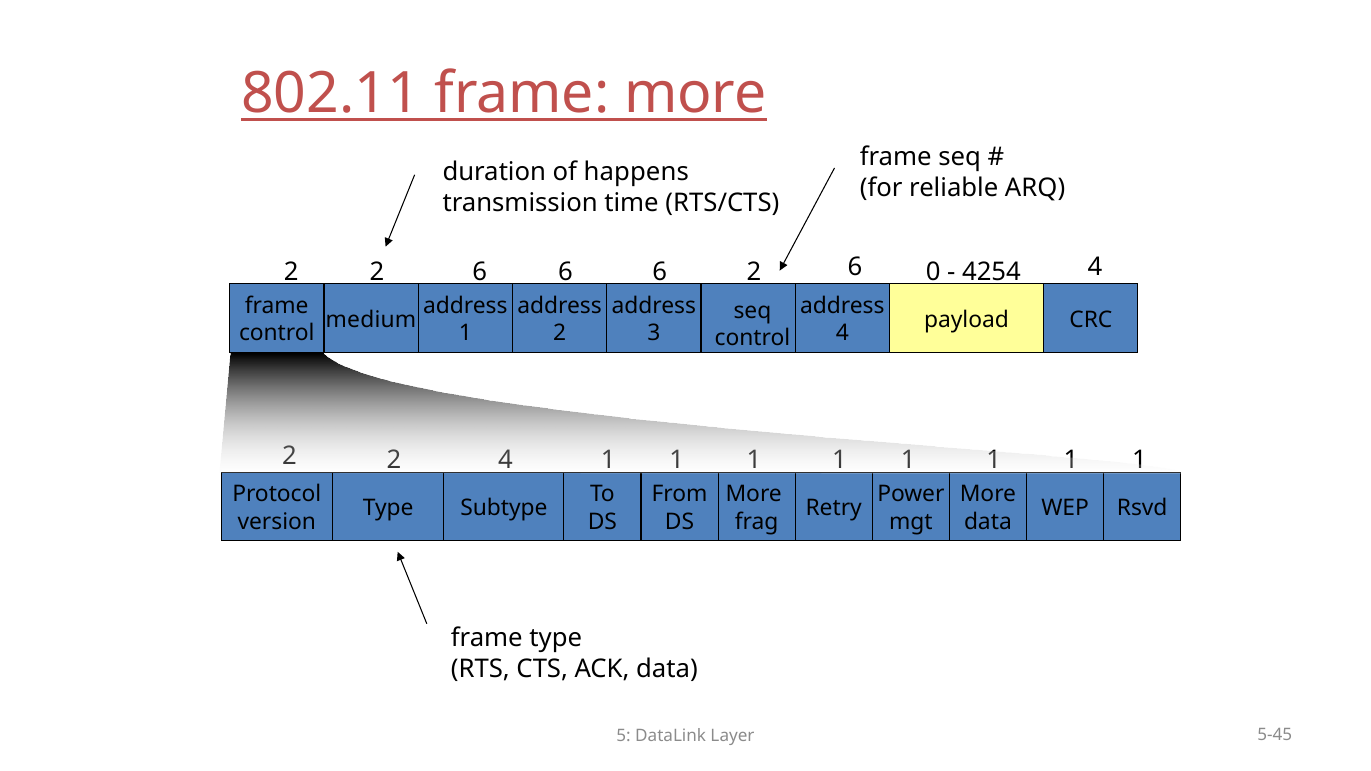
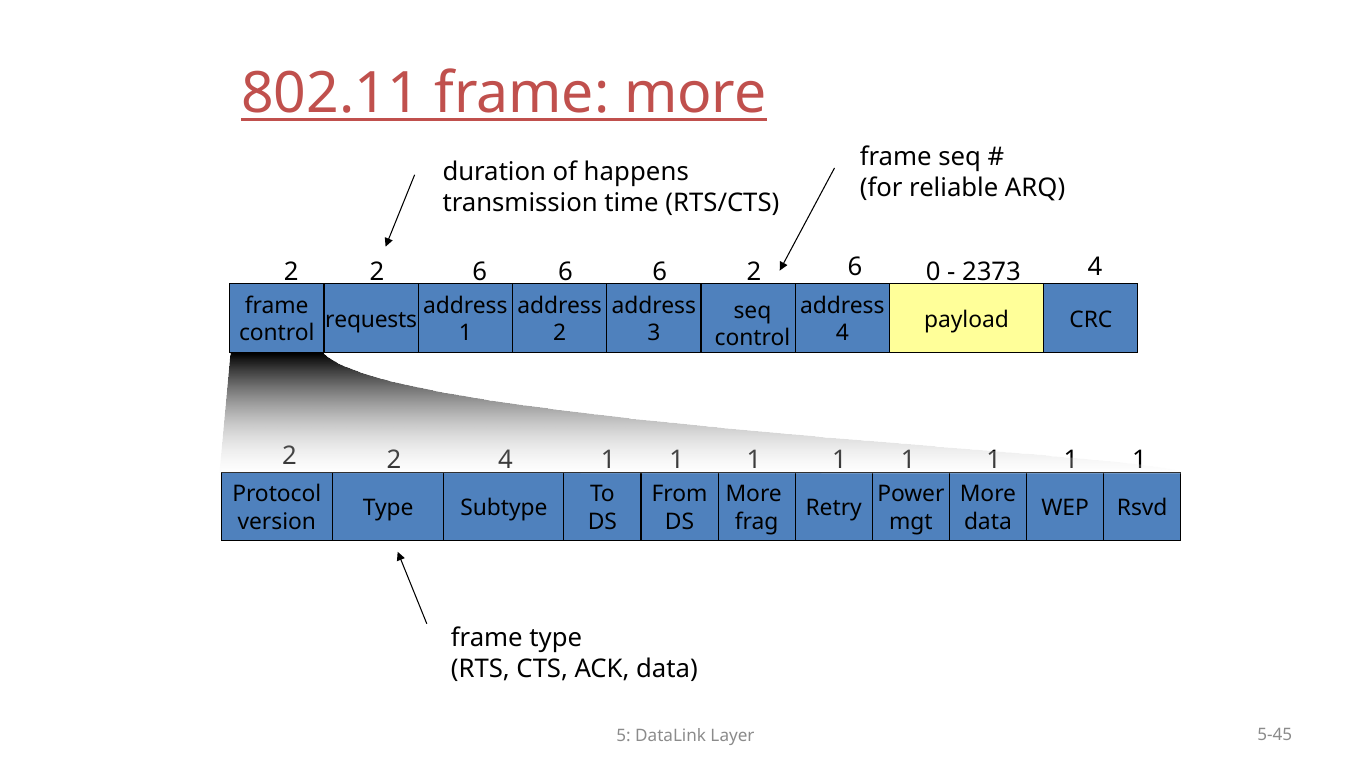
4254: 4254 -> 2373 (991, 272)
medium: medium -> requests (371, 320)
